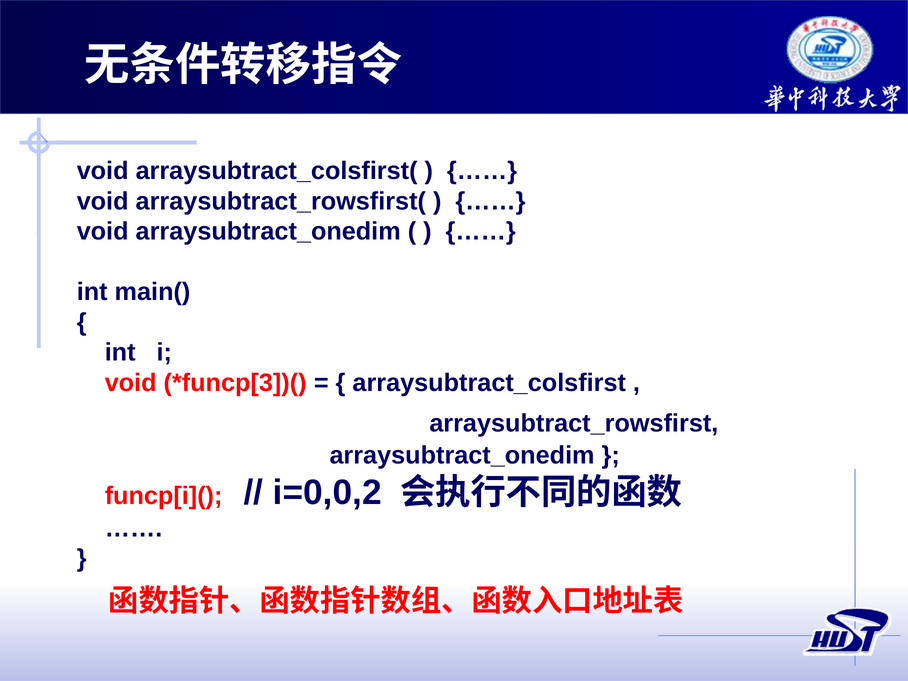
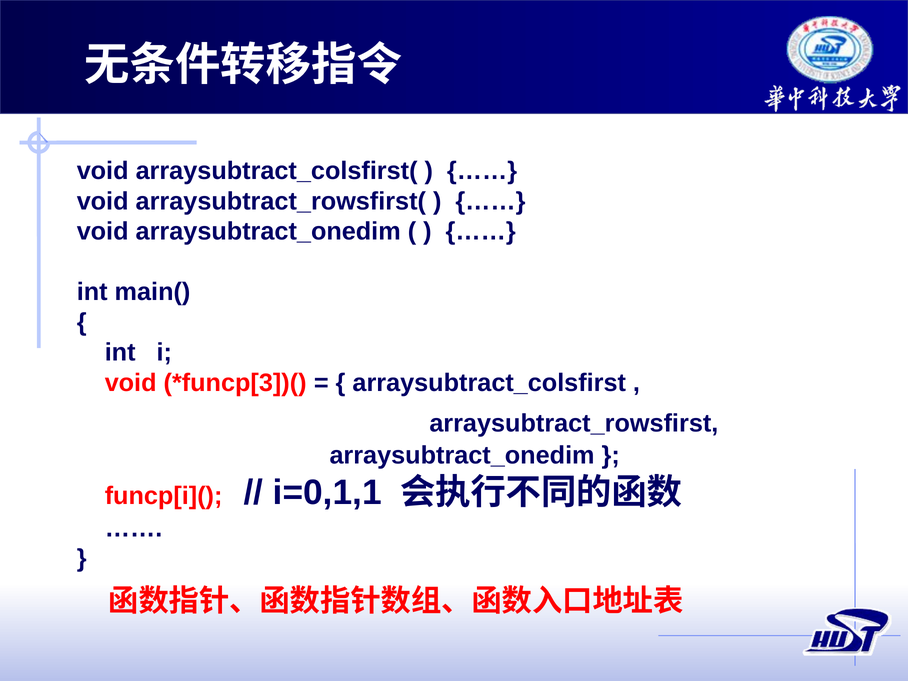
i=0,0,2: i=0,0,2 -> i=0,1,1 (327, 493)
